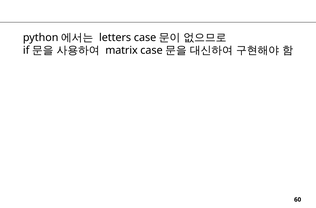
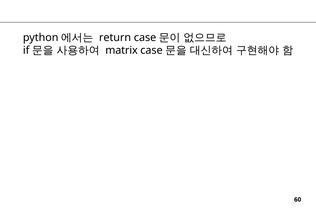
letters: letters -> return (115, 37)
